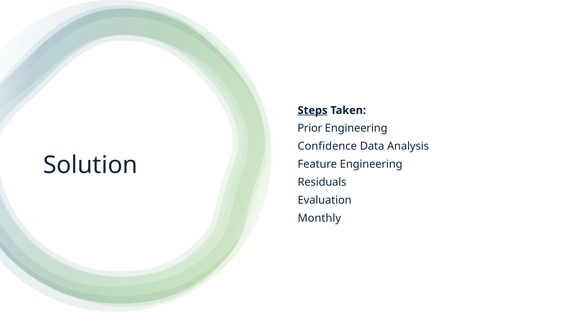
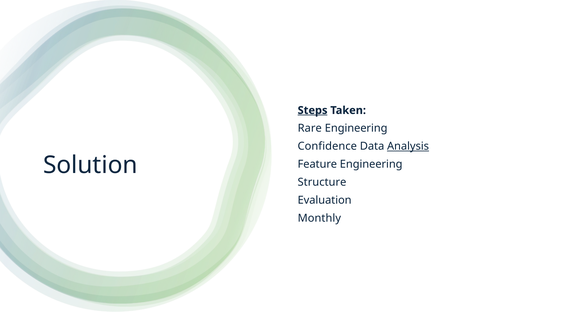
Prior: Prior -> Rare (310, 128)
Analysis underline: none -> present (408, 146)
Residuals: Residuals -> Structure (322, 182)
